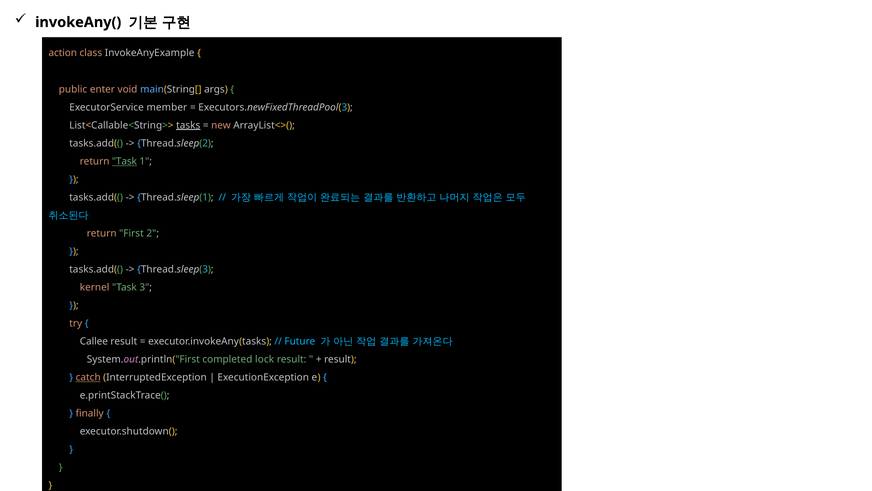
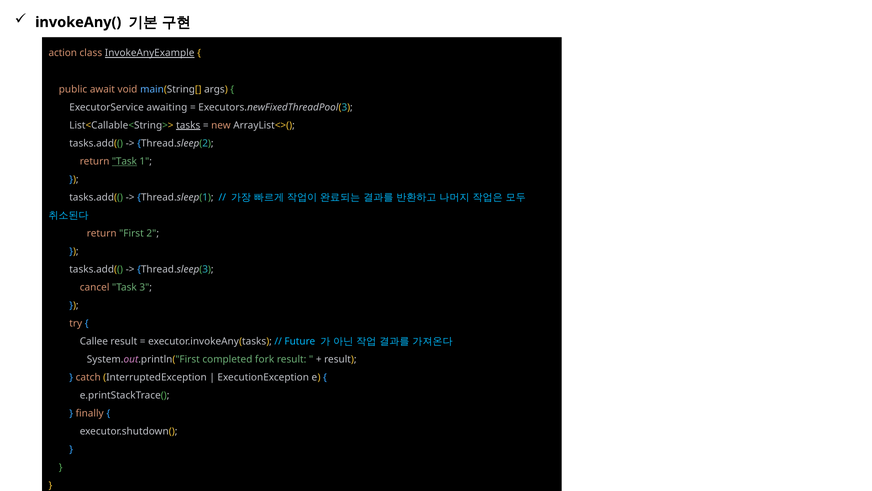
InvokeAnyExample underline: none -> present (150, 53)
enter: enter -> await (102, 89)
member: member -> awaiting (167, 107)
kernel: kernel -> cancel (95, 287)
lock: lock -> fork (265, 359)
catch underline: present -> none (88, 377)
